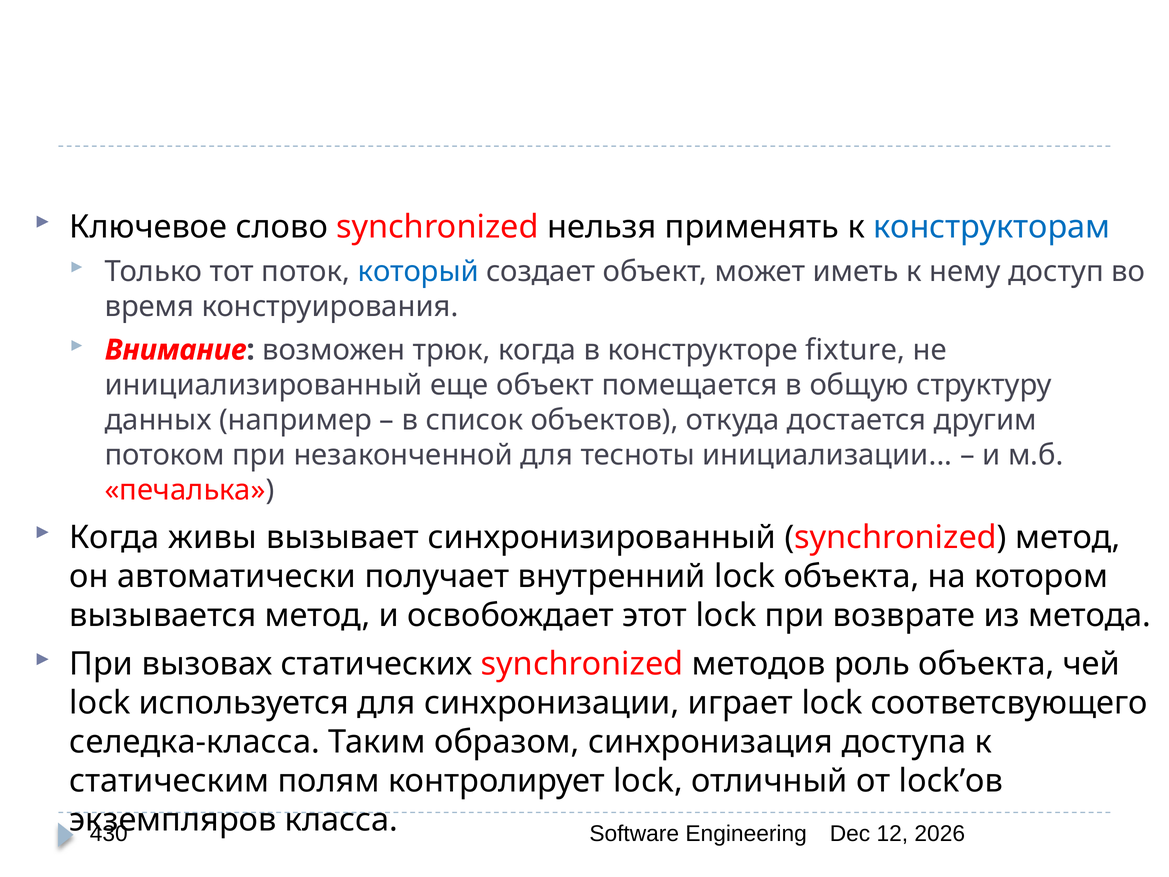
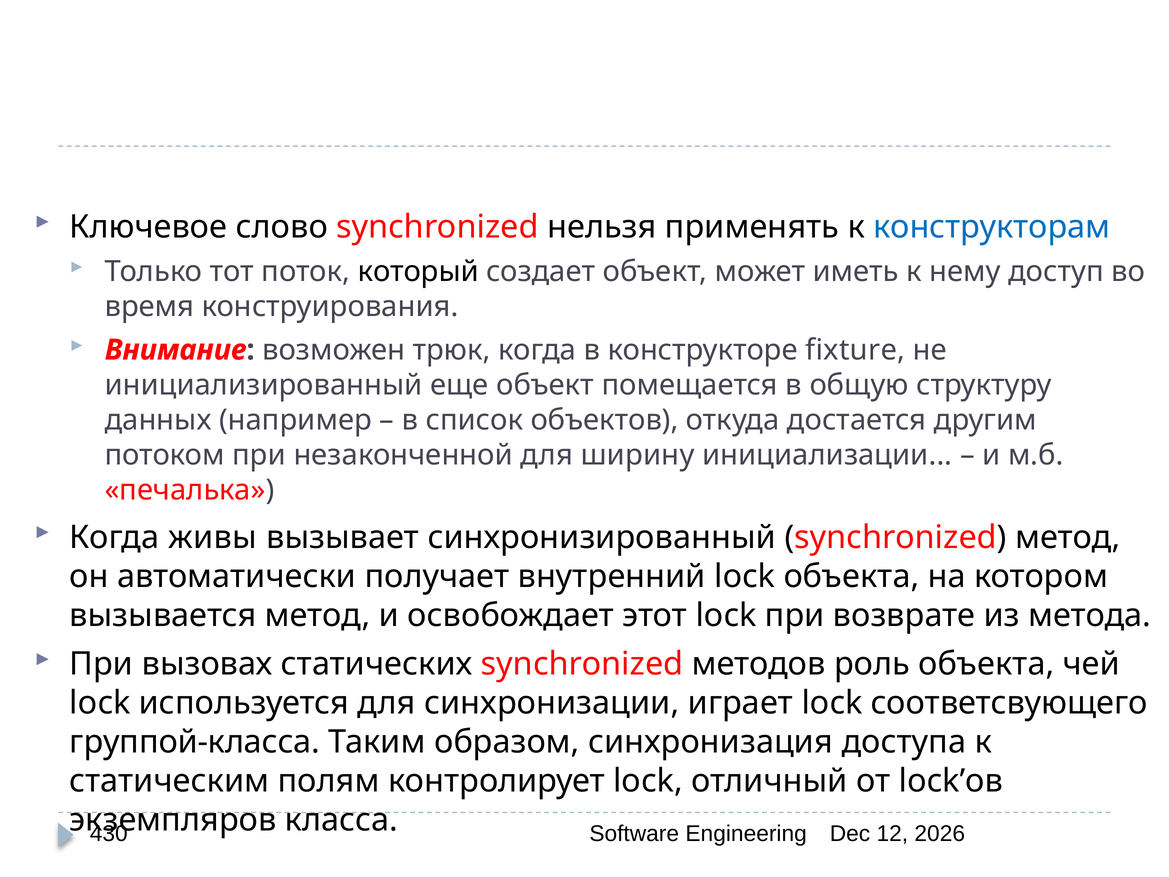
который colour: blue -> black (418, 272)
тесноты: тесноты -> ширину (637, 455)
селедка-класса: селедка-класса -> группой-класса (195, 742)
